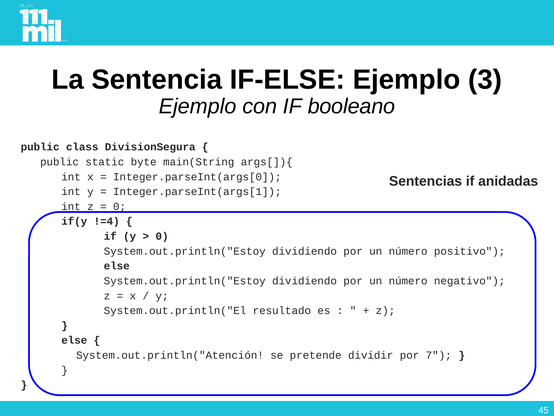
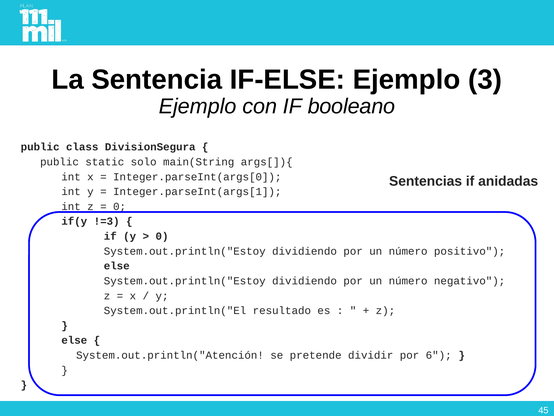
byte: byte -> solo (144, 162)
!=4: !=4 -> !=3 (107, 221)
7: 7 -> 6 (439, 355)
